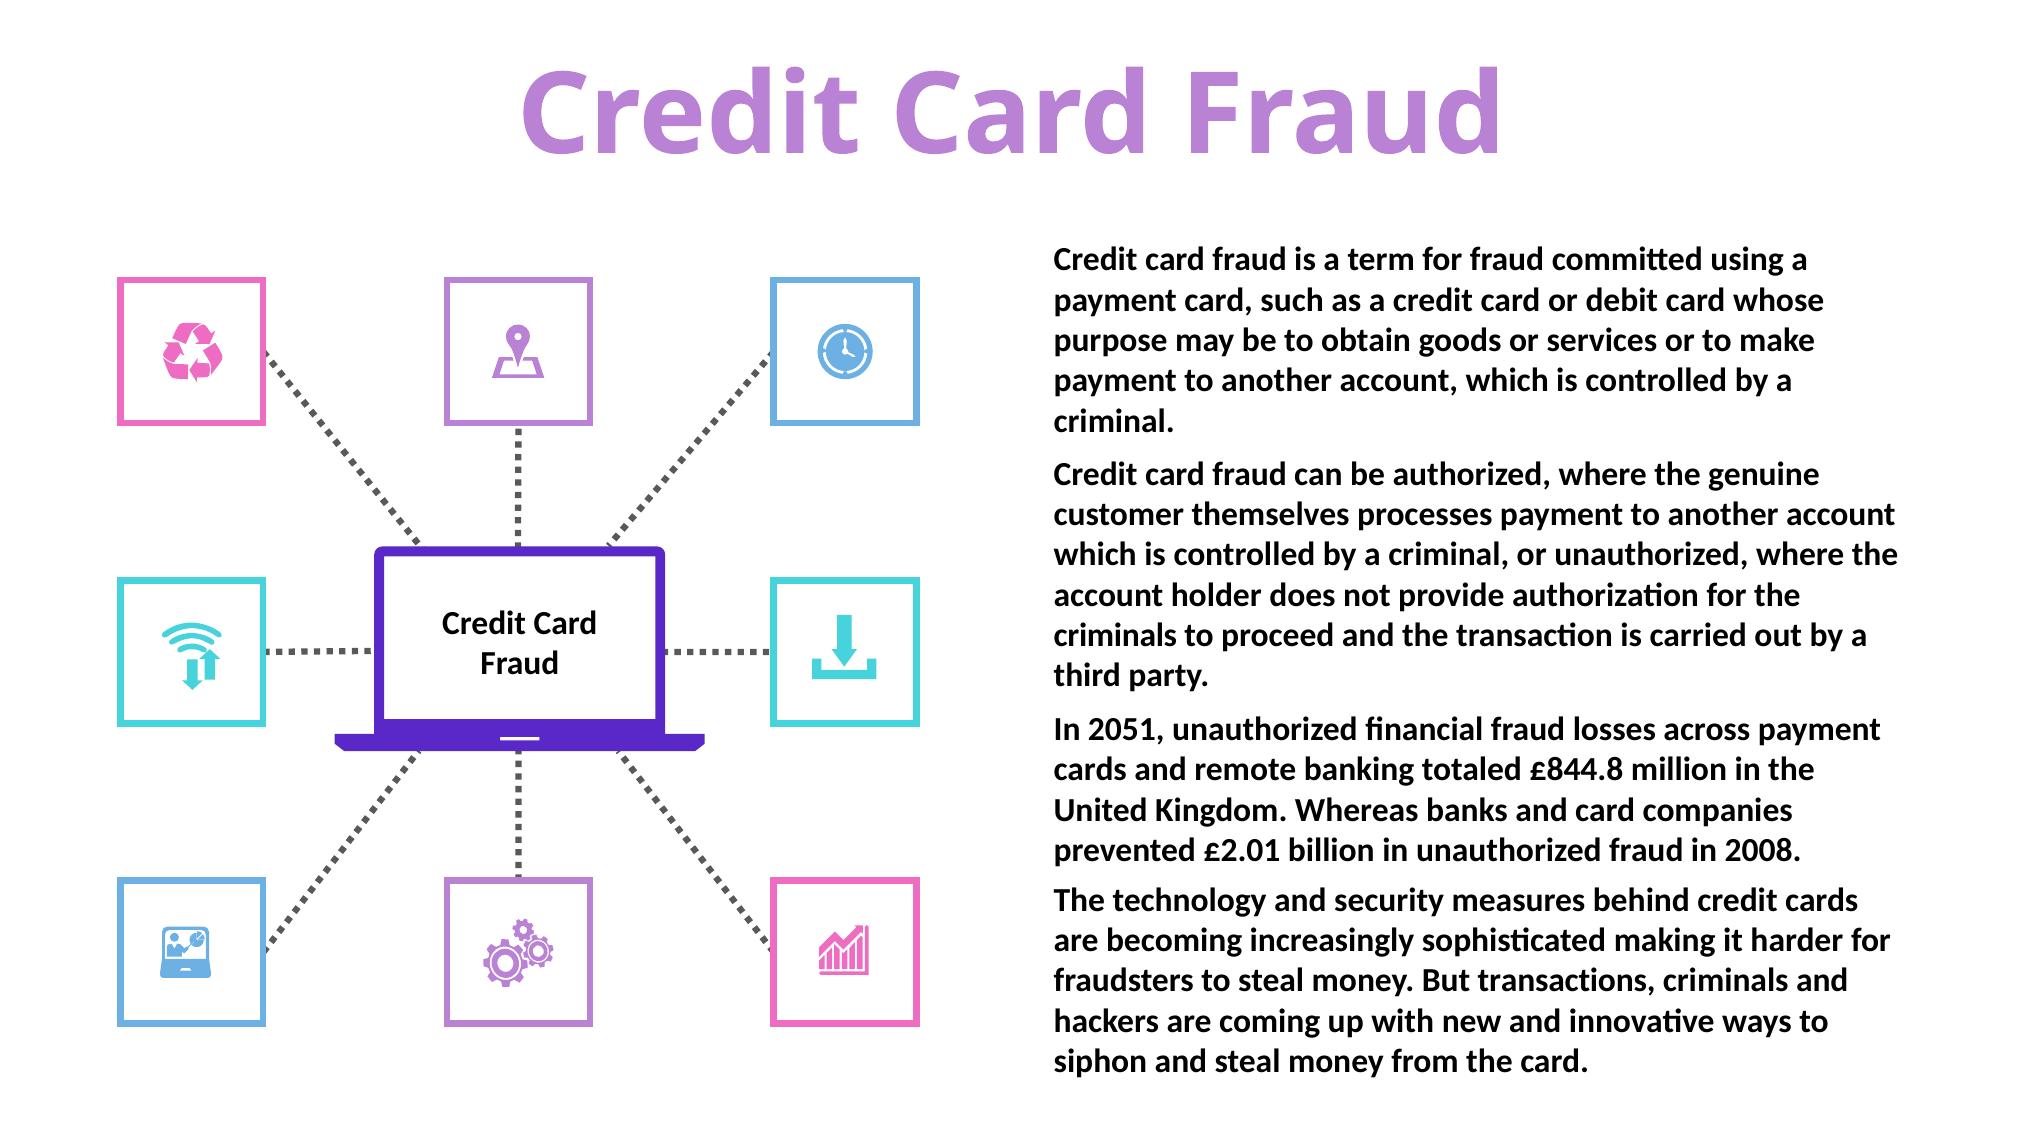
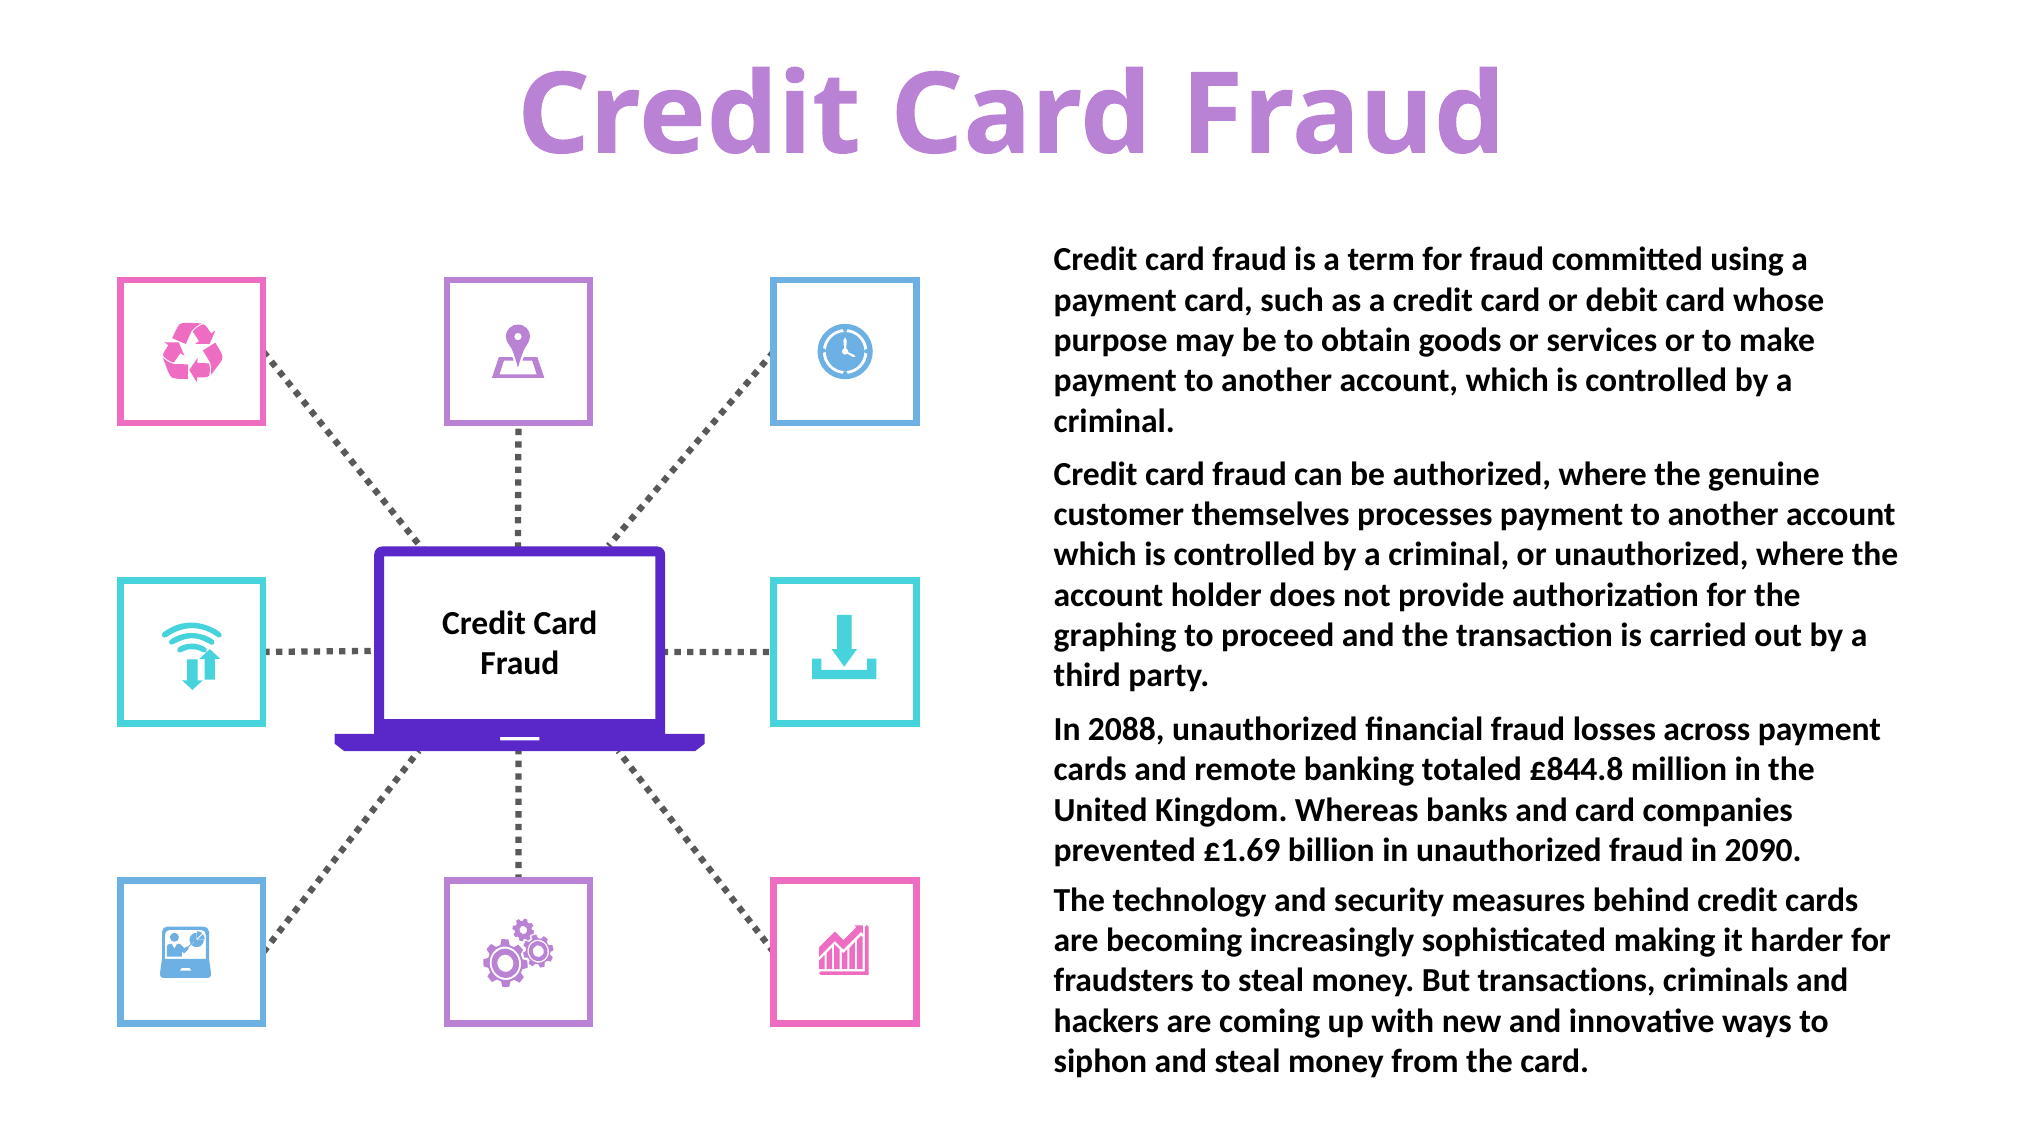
criminals: criminals -> graphing (1115, 636)
2051: 2051 -> 2088 (1126, 729)
£2.01: £2.01 -> £1.69 (1242, 850)
2008: 2008 -> 2090 (1763, 850)
